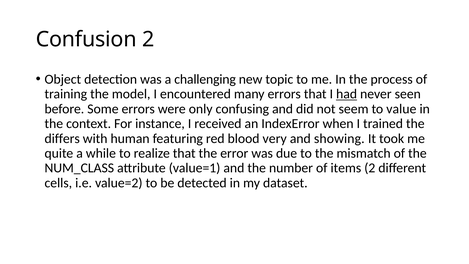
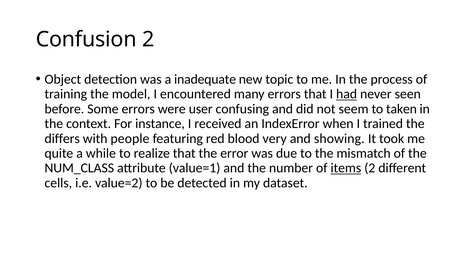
challenging: challenging -> inadequate (205, 79)
only: only -> user (201, 109)
value: value -> taken (401, 109)
human: human -> people (130, 138)
items underline: none -> present (346, 168)
